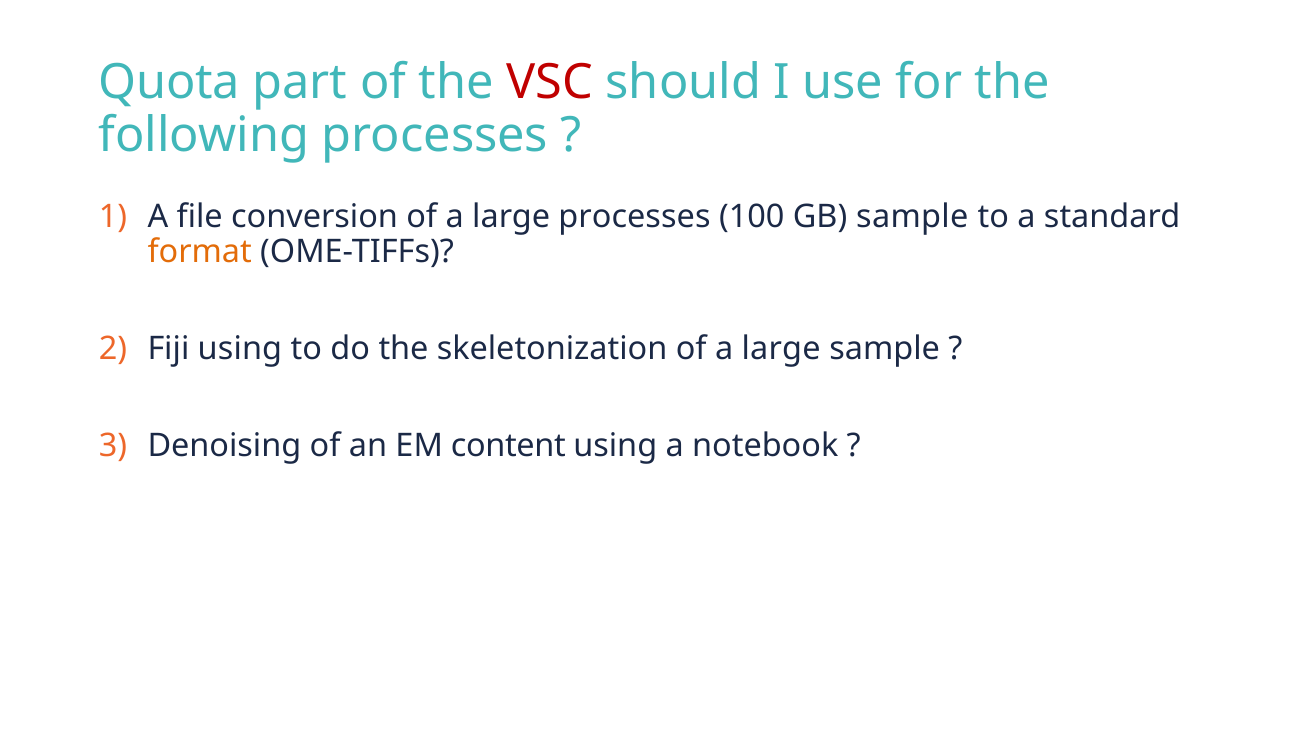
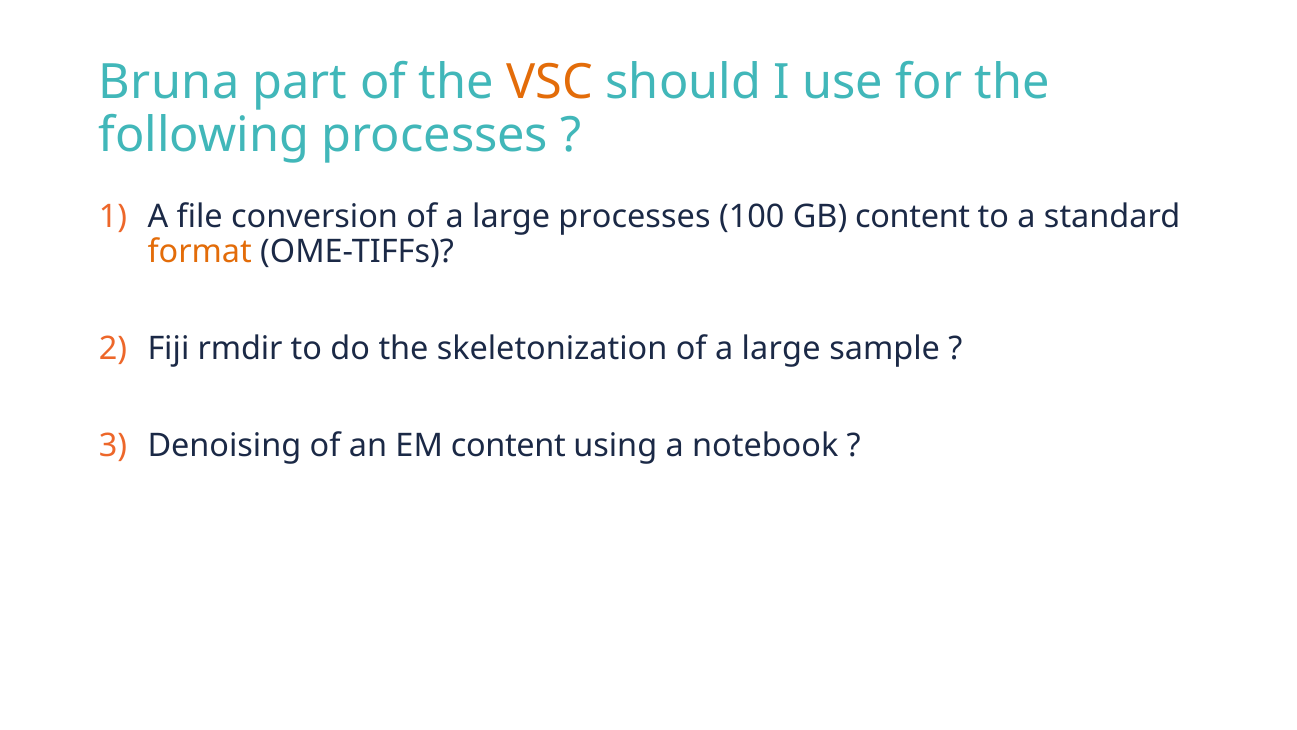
Quota: Quota -> Bruna (169, 83)
VSC colour: red -> orange (550, 83)
GB sample: sample -> content (913, 216)
Fiji using: using -> rmdir (240, 348)
